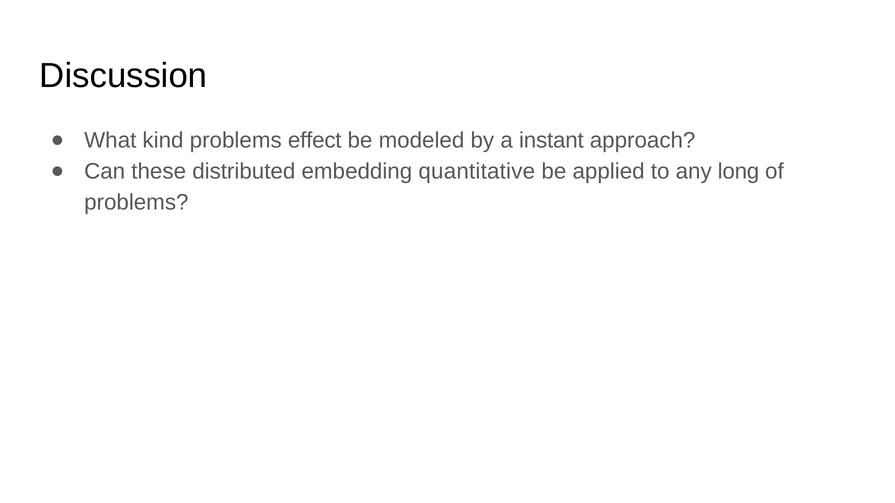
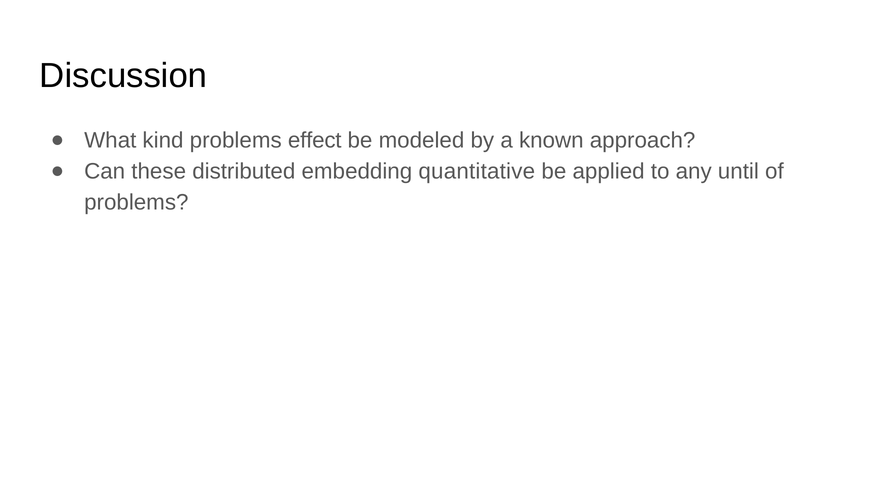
instant: instant -> known (551, 141)
long: long -> until (738, 172)
